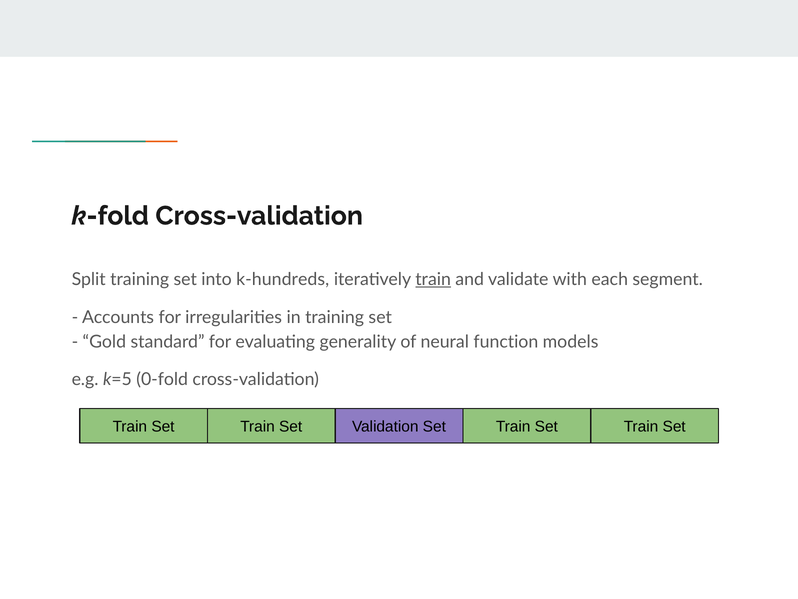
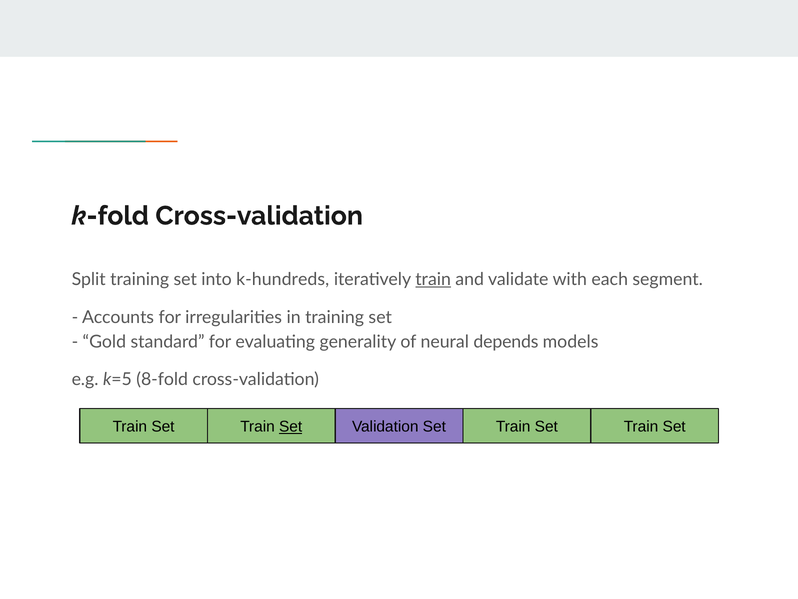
function: function -> depends (506, 342)
0-fold: 0-fold -> 8-fold (162, 379)
Set underline: none -> present (291, 426)
